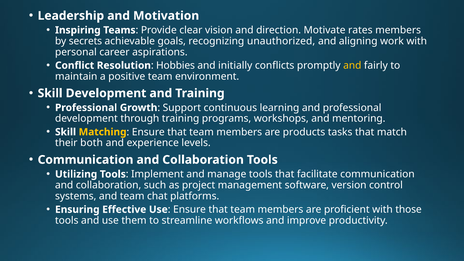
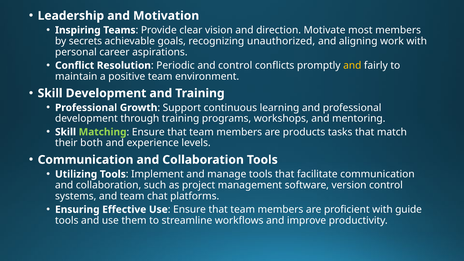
rates: rates -> most (360, 30)
Hobbies: Hobbies -> Periodic (175, 65)
and initially: initially -> control (235, 65)
Matching colour: yellow -> light green (103, 132)
those: those -> guide (409, 209)
